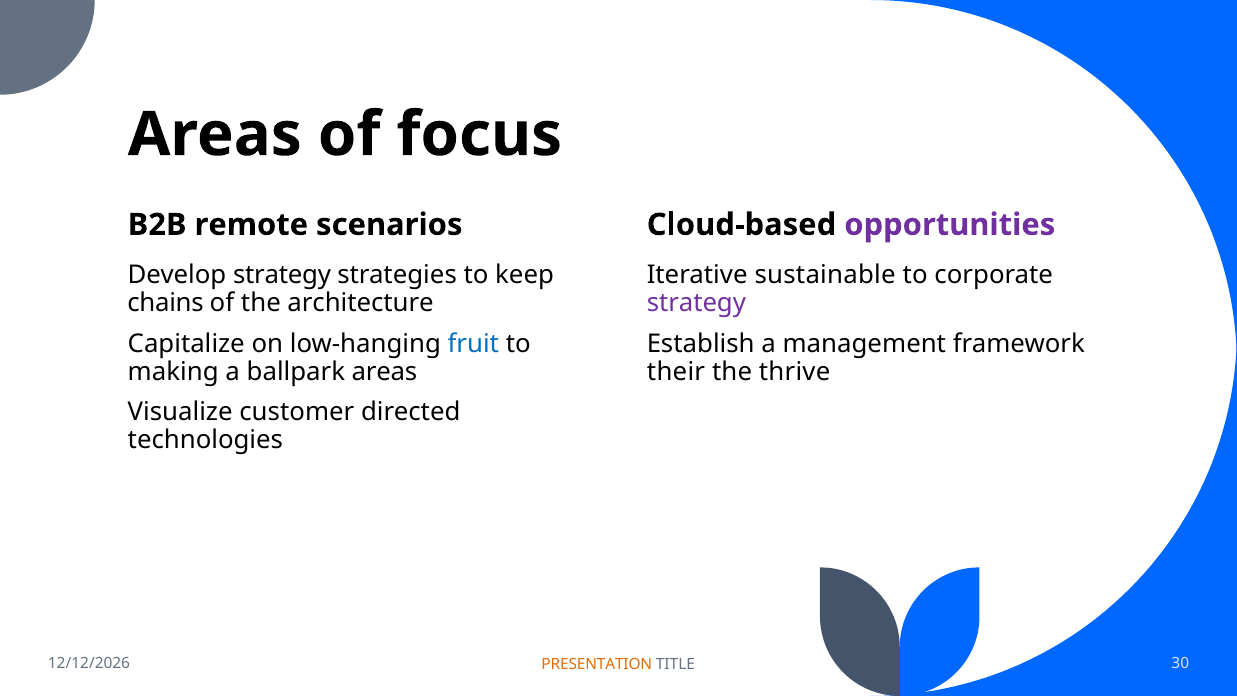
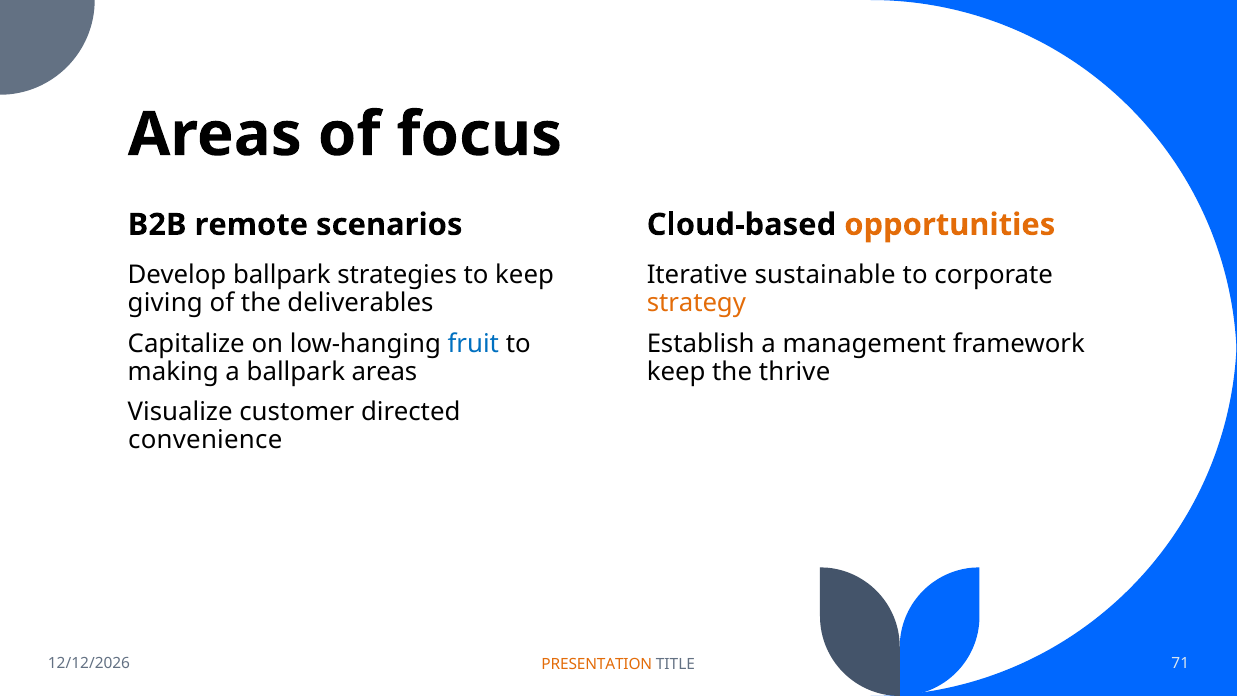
opportunities colour: purple -> orange (950, 225)
Develop strategy: strategy -> ballpark (282, 275)
chains: chains -> giving (165, 303)
architecture: architecture -> deliverables (361, 303)
strategy colour: purple -> orange (696, 303)
their: their -> keep (676, 371)
technologies: technologies -> convenience (205, 440)
30: 30 -> 71 (1180, 663)
